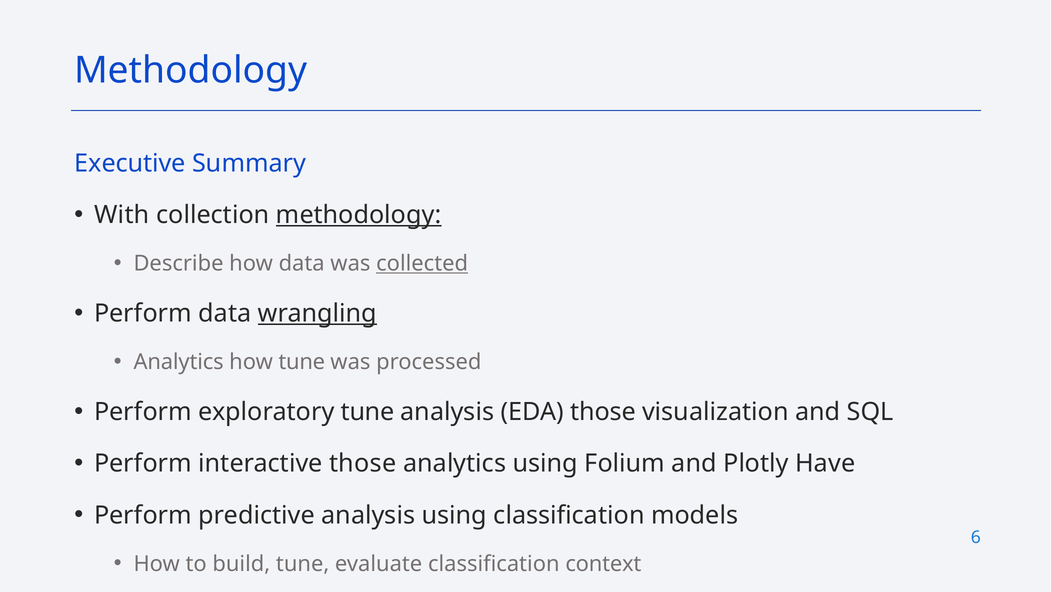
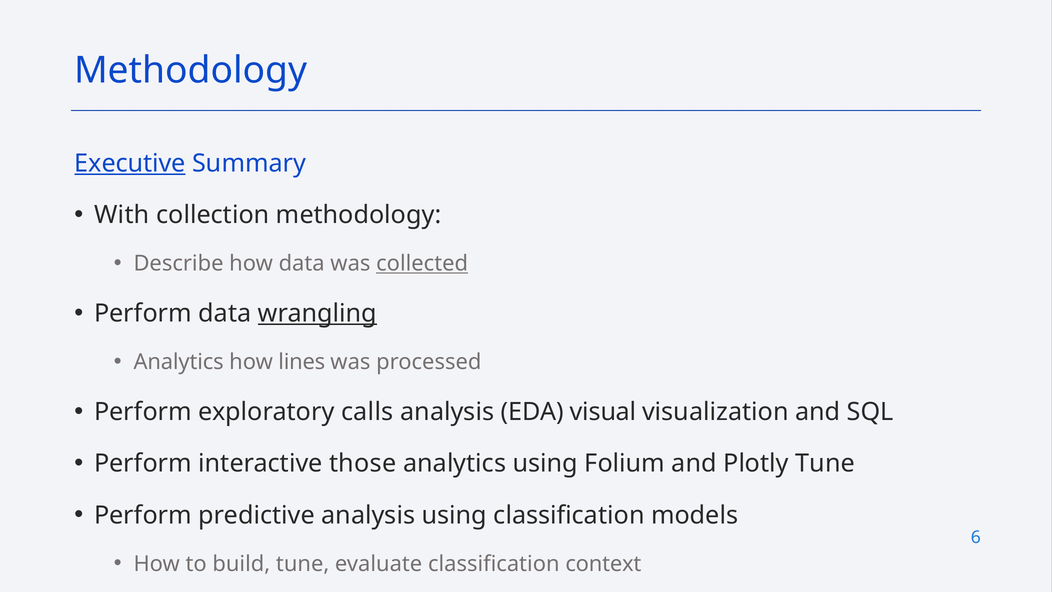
Executive underline: none -> present (130, 163)
methodology underline: present -> none (359, 215)
how tune: tune -> lines (302, 362)
exploratory tune: tune -> calls (367, 412)
EDA those: those -> visual (603, 412)
Plotly Have: Have -> Tune (825, 463)
